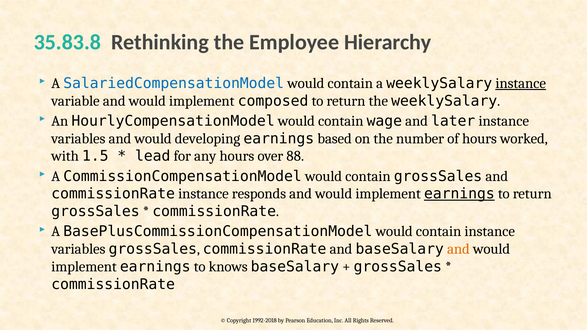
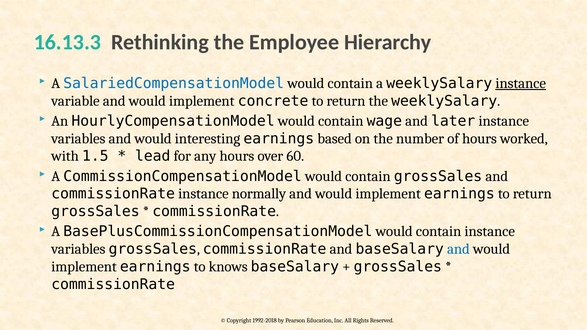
35.83.8: 35.83.8 -> 16.13.3 (67, 42)
composed: composed -> concrete (273, 101)
developing: developing -> interesting (208, 139)
88: 88 -> 60 (295, 156)
responds: responds -> normally (259, 194)
earnings underline: present -> none (459, 194)
and colour: orange -> blue (458, 249)
